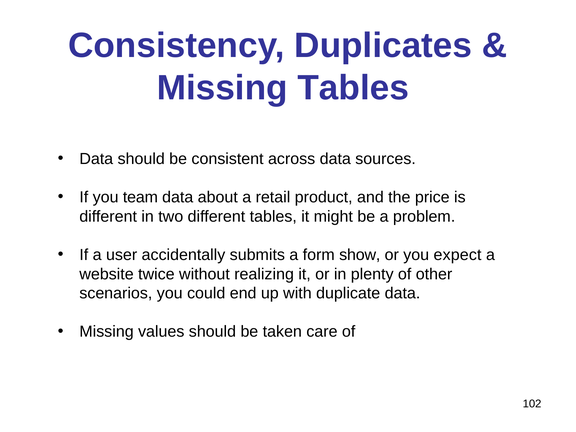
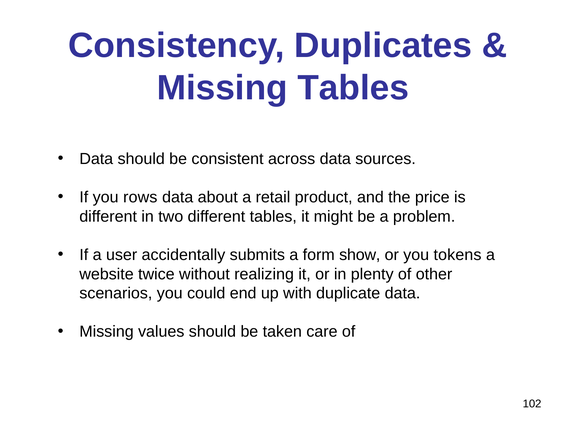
team: team -> rows (140, 197)
expect: expect -> tokens (458, 255)
